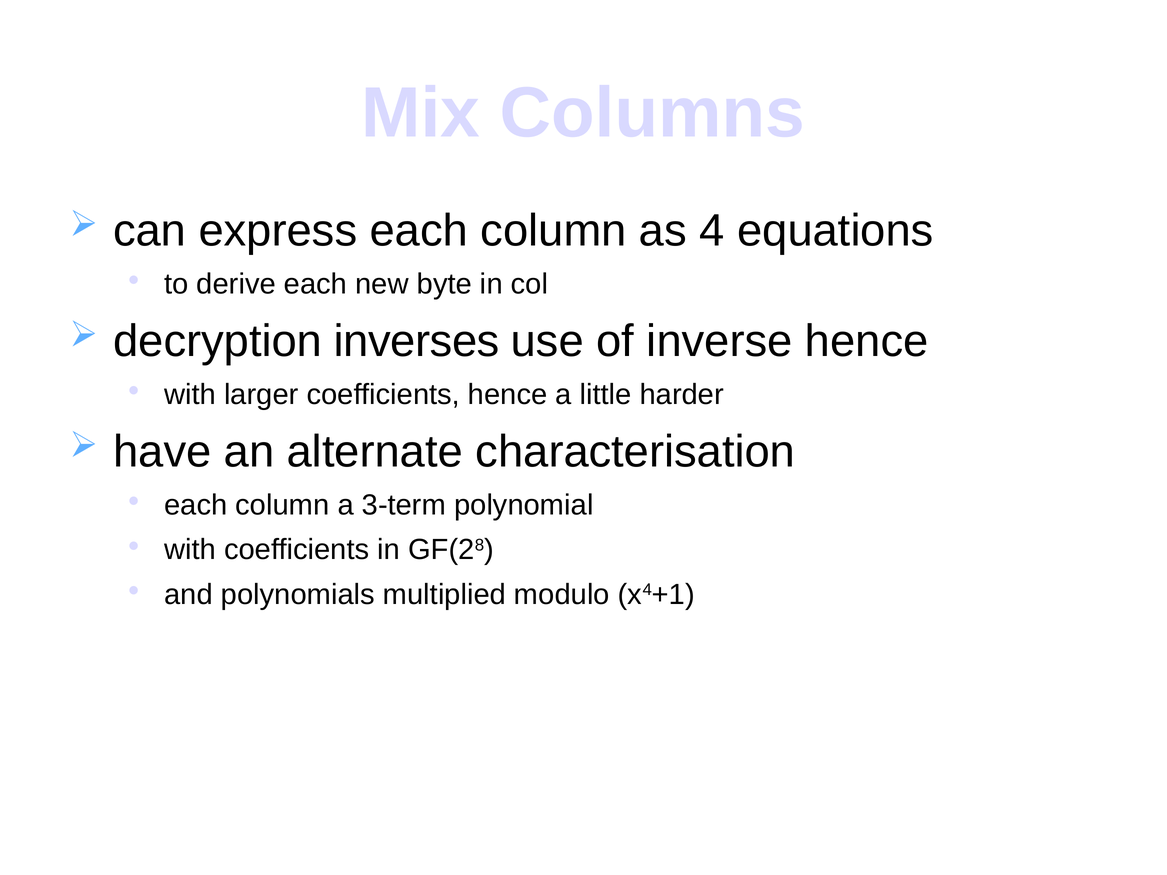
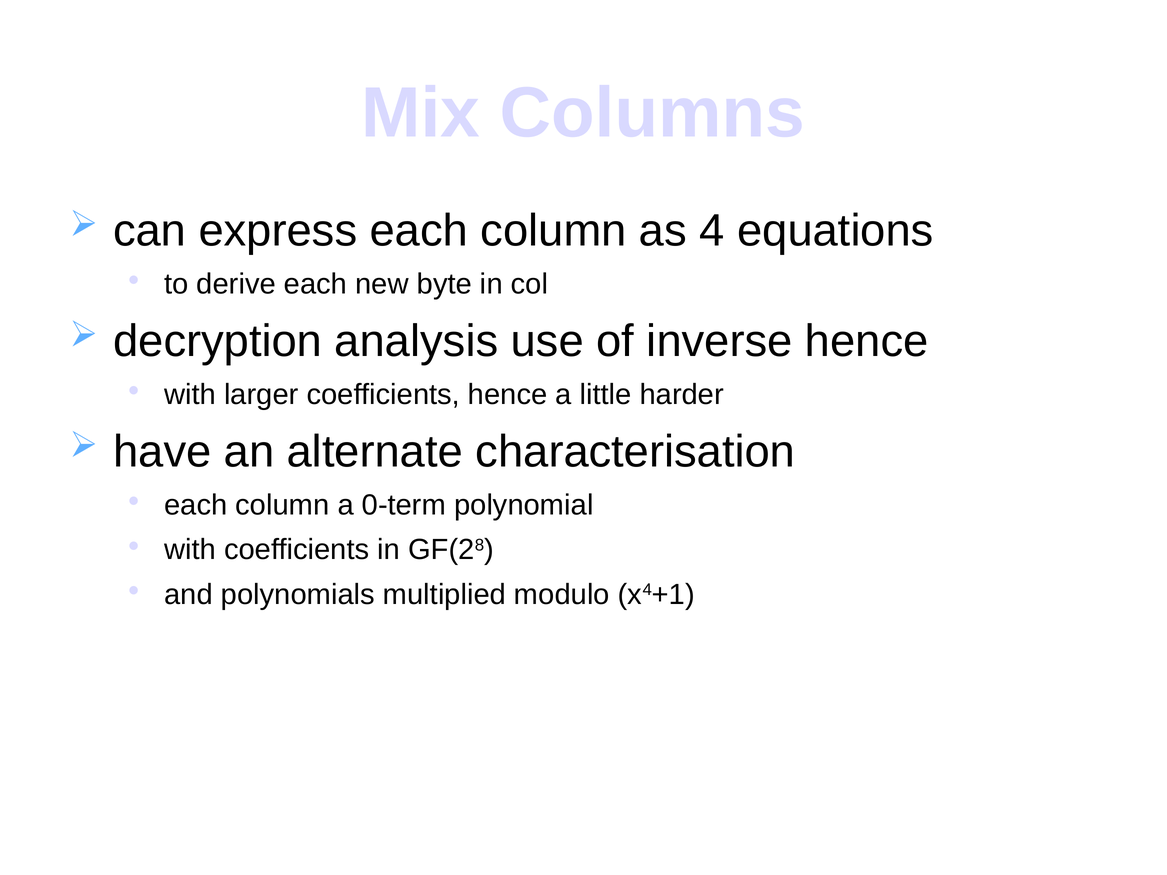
inverses: inverses -> analysis (416, 341)
3-term: 3-term -> 0-term (404, 505)
